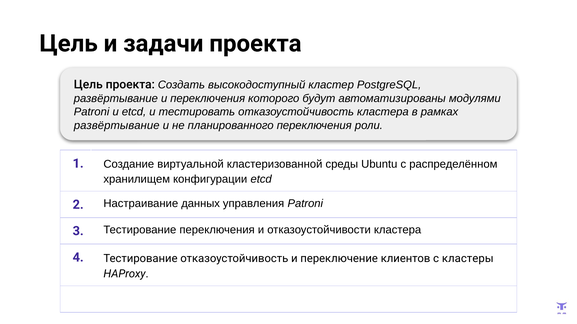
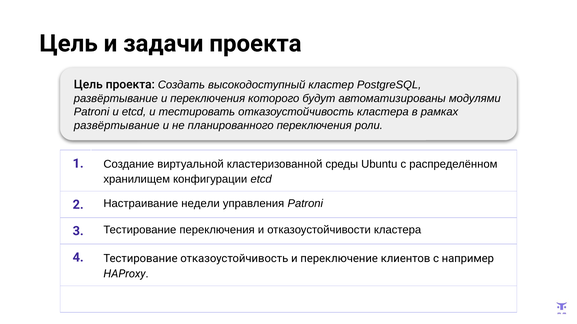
данных: данных -> недели (201, 204)
кластеры: кластеры -> например (468, 259)
